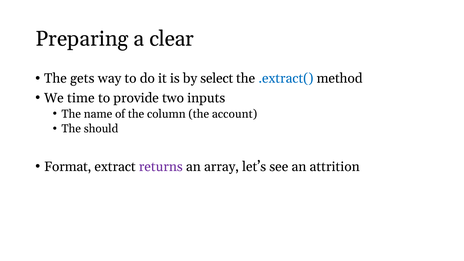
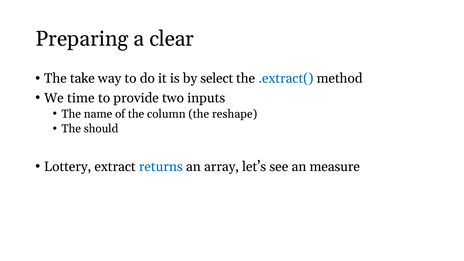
gets: gets -> take (82, 78)
account: account -> reshape (235, 114)
Format: Format -> Lottery (68, 167)
returns colour: purple -> blue (161, 167)
attrition: attrition -> measure (335, 167)
